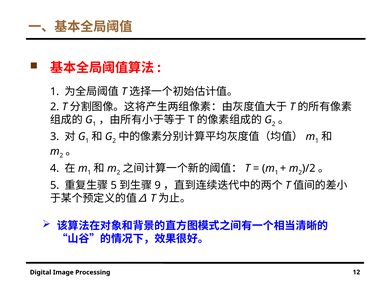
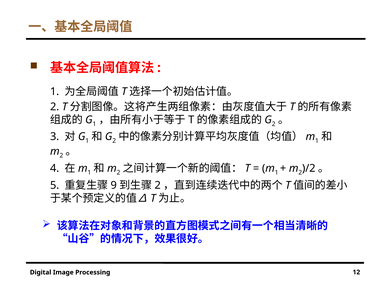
5: 5 -> 9 (114, 186)
9: 9 -> 2 (158, 186)
